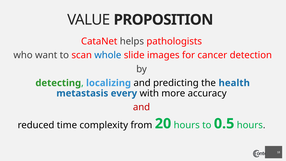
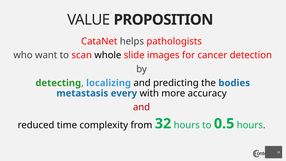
whole colour: blue -> black (108, 55)
health: health -> bodies (234, 83)
20: 20 -> 32 (163, 124)
